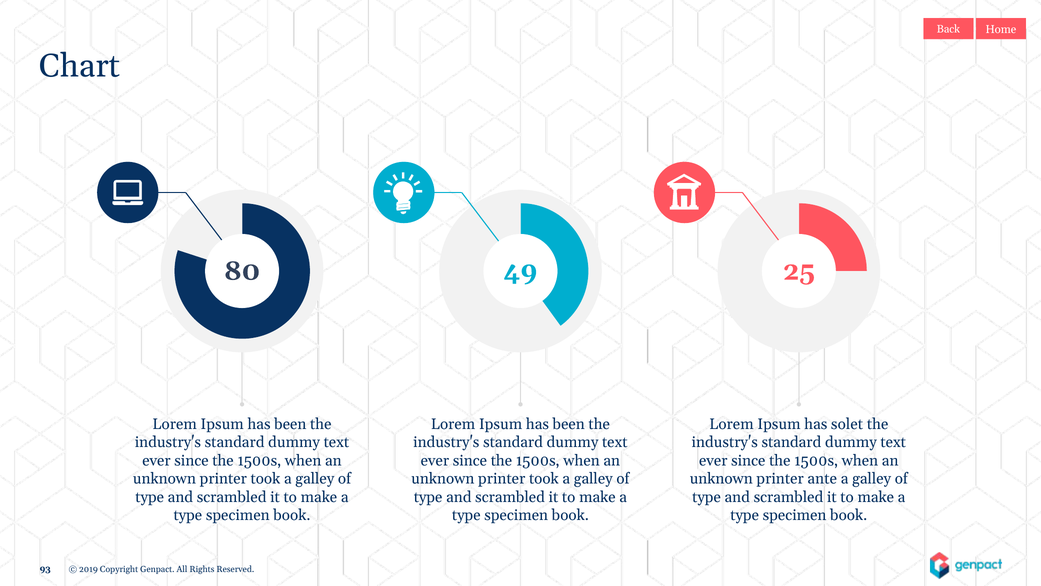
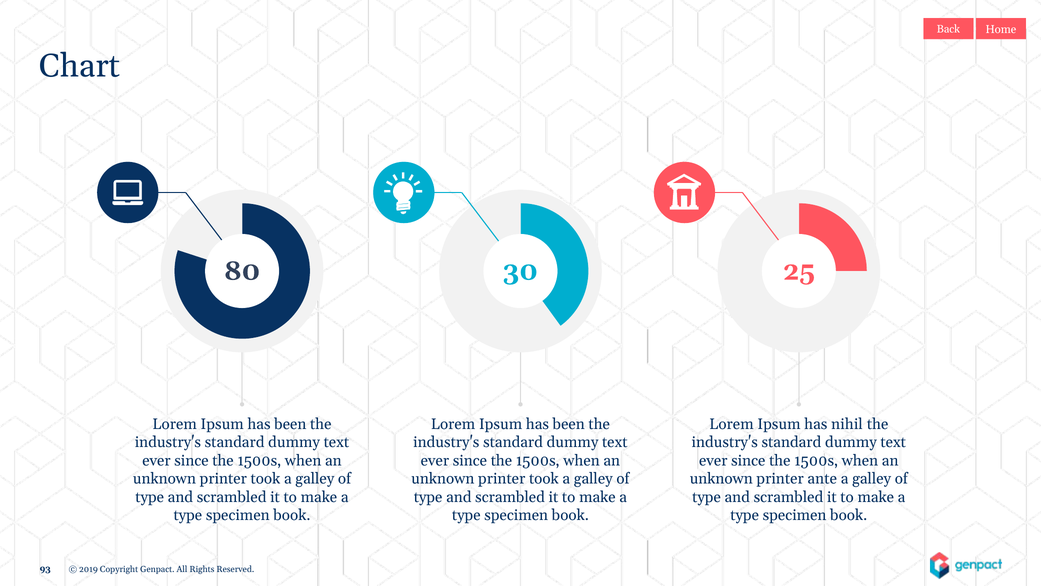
49: 49 -> 30 (520, 271)
solet: solet -> nihil (847, 424)
